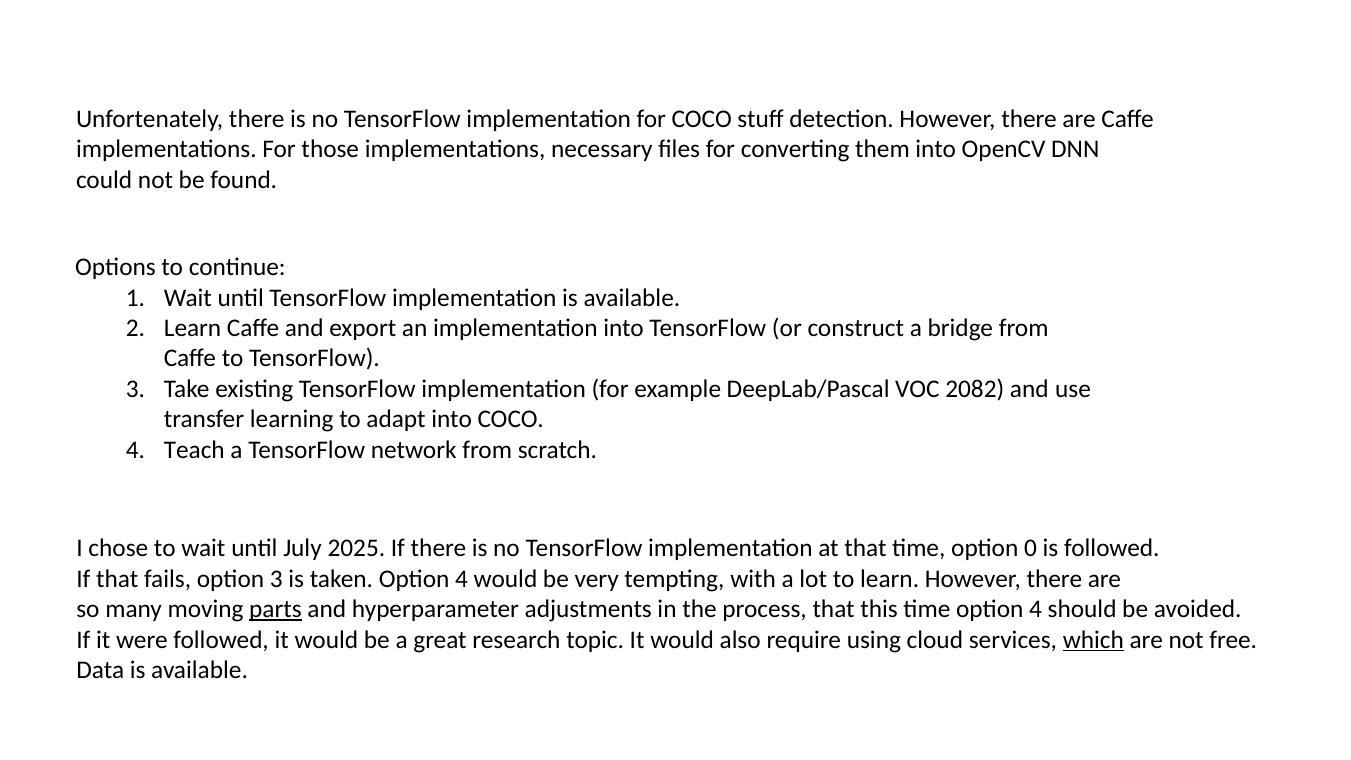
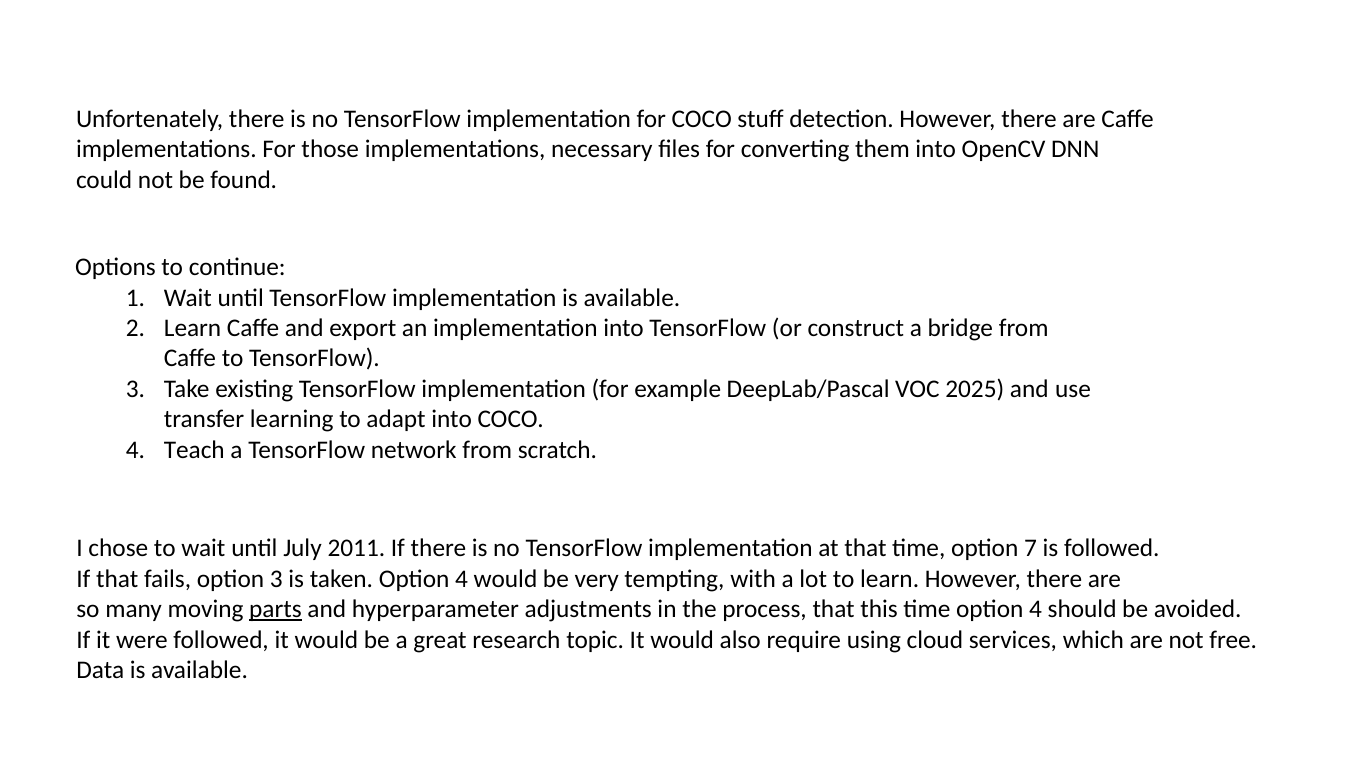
2082: 2082 -> 2025 (975, 389)
2025: 2025 -> 2011 (356, 548)
0: 0 -> 7 (1031, 548)
which underline: present -> none (1093, 640)
